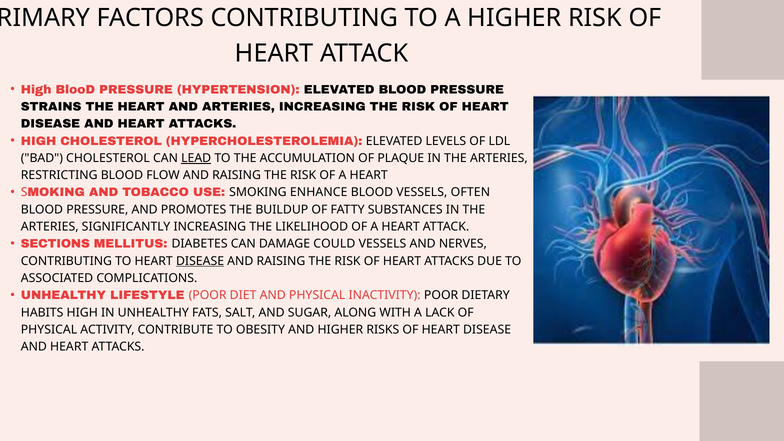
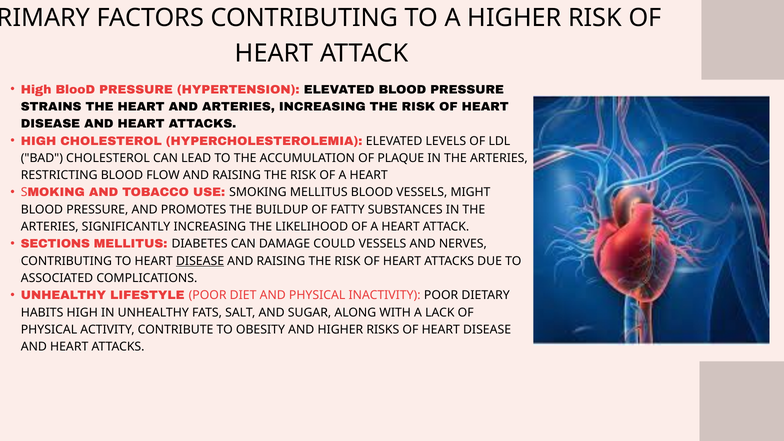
LEAD underline: present -> none (196, 158)
SMOKING ENHANCE: ENHANCE -> MELLITUS (319, 192)
OFTEN: OFTEN -> MIGHT (470, 192)
